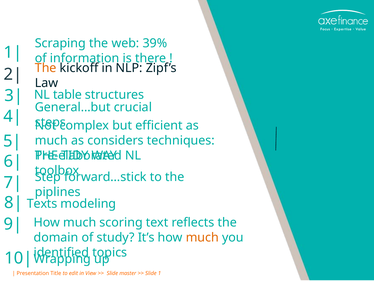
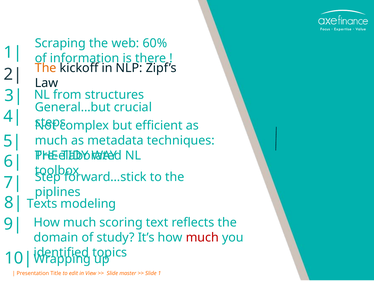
39%: 39% -> 60% (155, 43)
table: table -> from (67, 95)
considers: considers -> metadata (116, 140)
much colour: orange -> red (202, 237)
